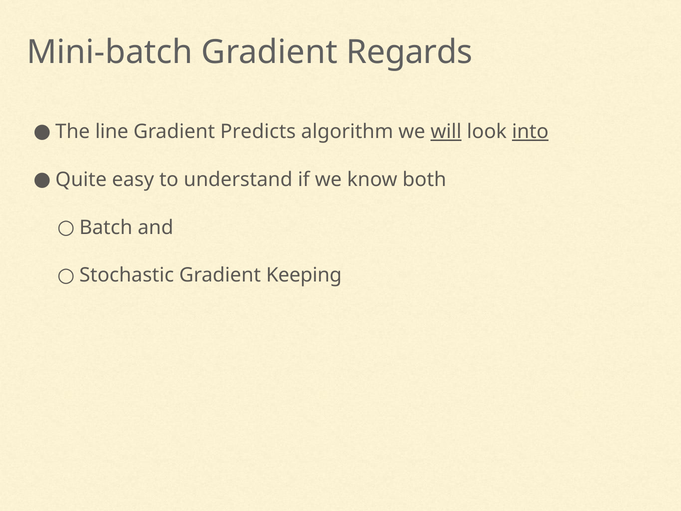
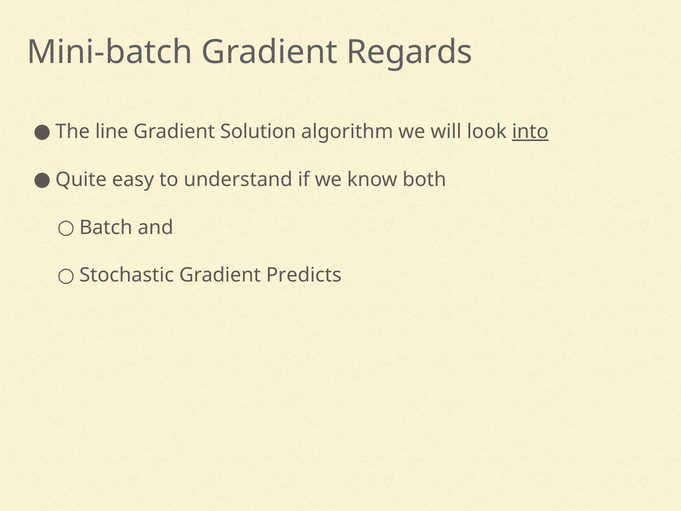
Predicts: Predicts -> Solution (258, 132)
will underline: present -> none (446, 132)
Keeping: Keeping -> Predicts (304, 275)
